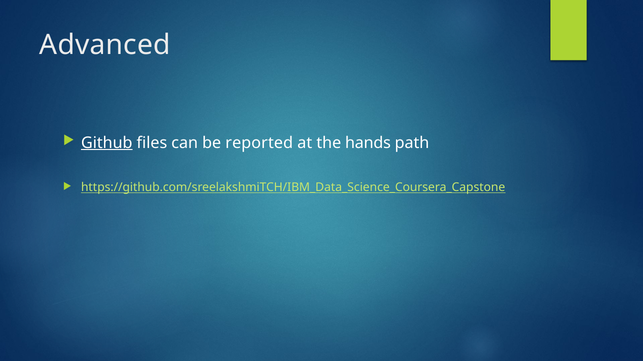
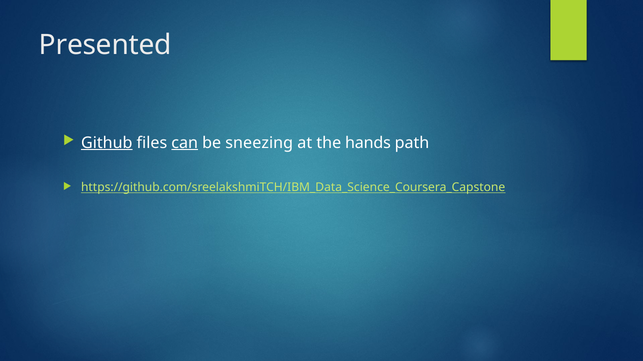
Advanced: Advanced -> Presented (105, 45)
can underline: none -> present (185, 143)
reported: reported -> sneezing (259, 143)
